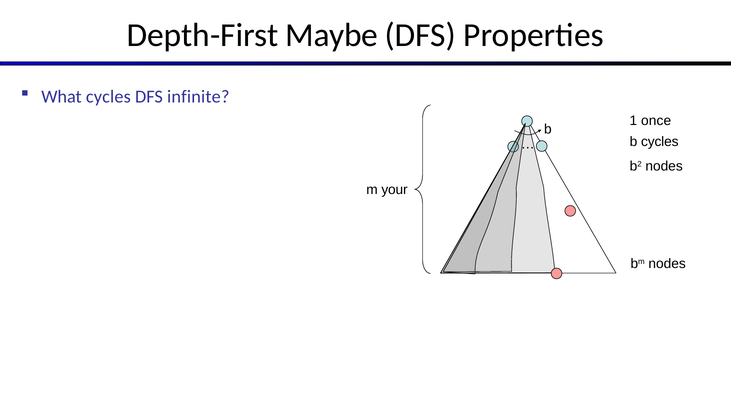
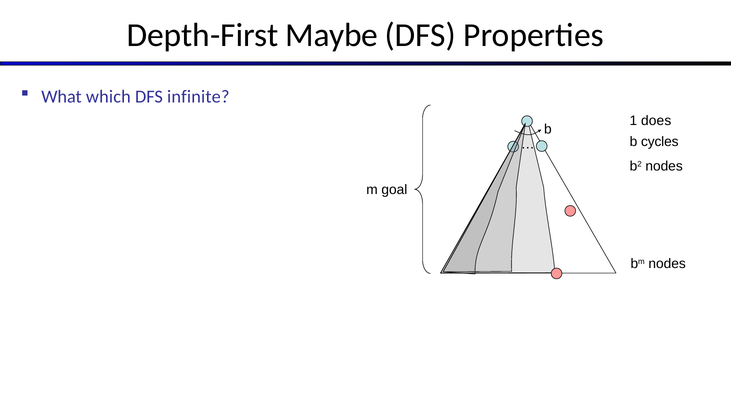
What cycles: cycles -> which (108, 97)
once: once -> does (656, 121)
your: your -> goal (394, 190)
